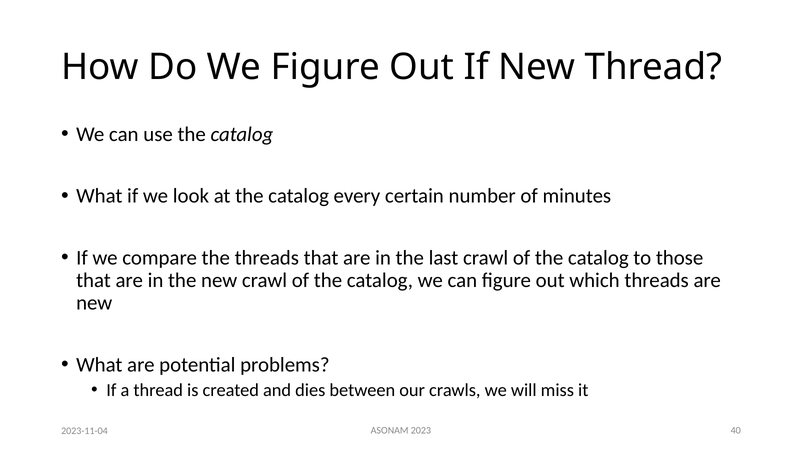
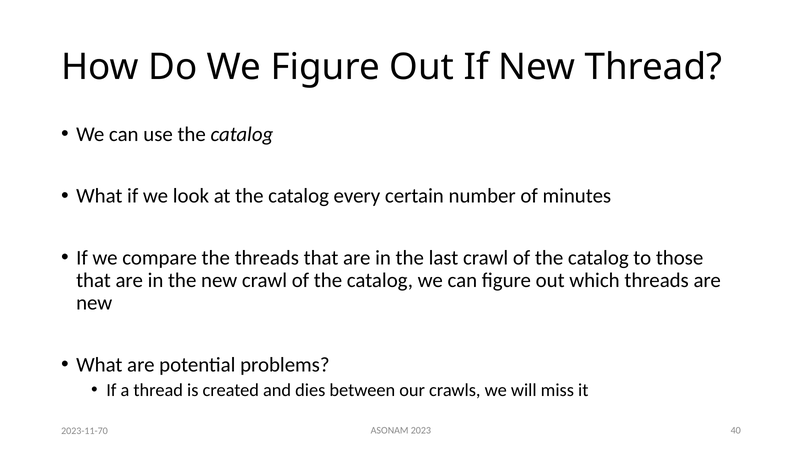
2023-11-04: 2023-11-04 -> 2023-11-70 (84, 431)
